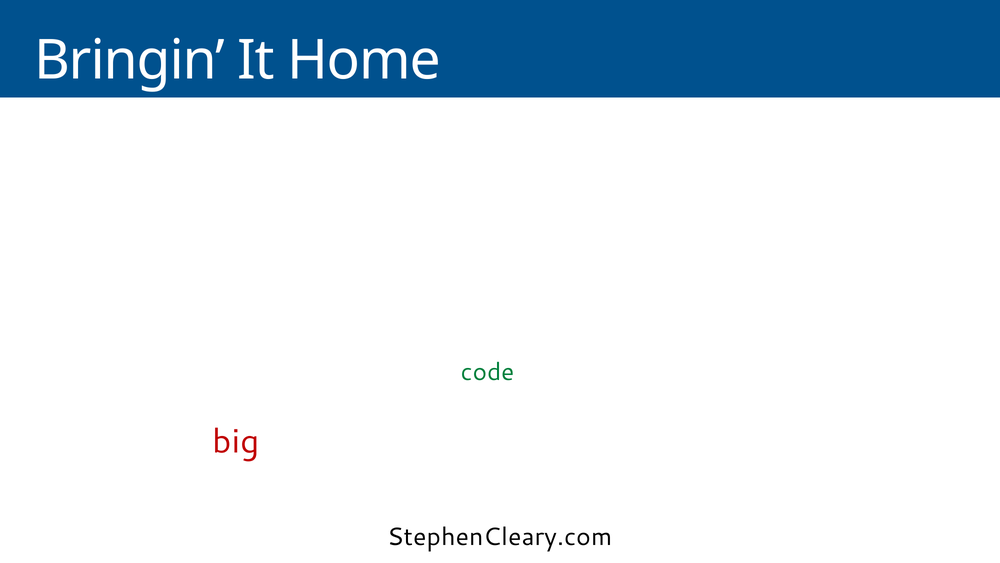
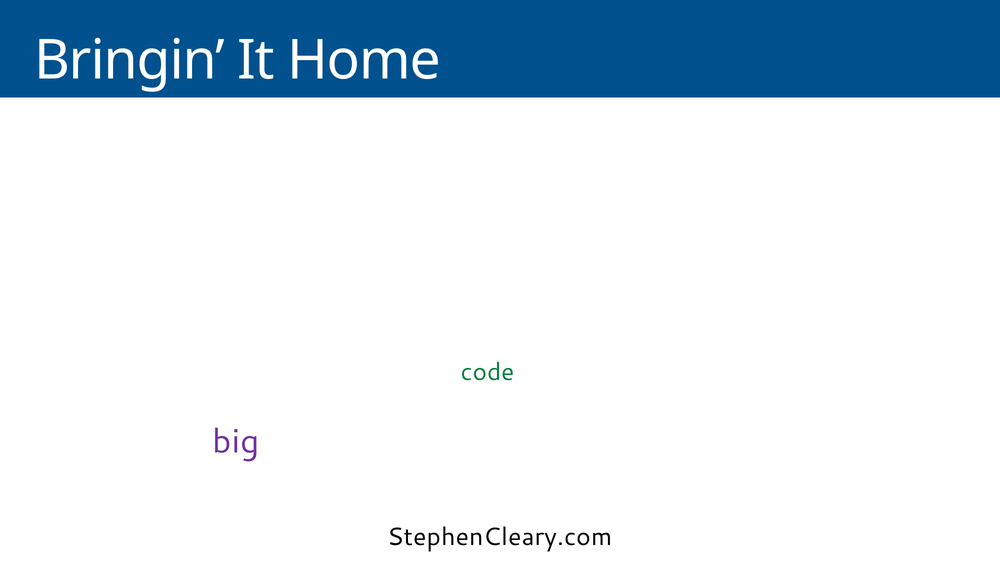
big colour: red -> purple (236, 441)
